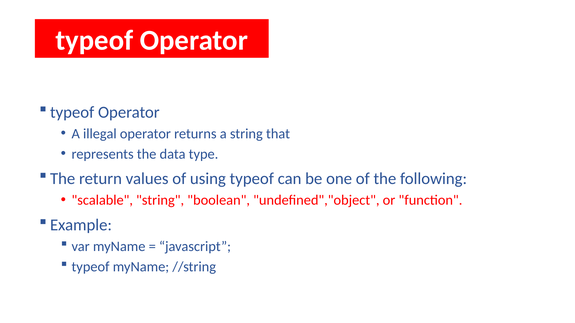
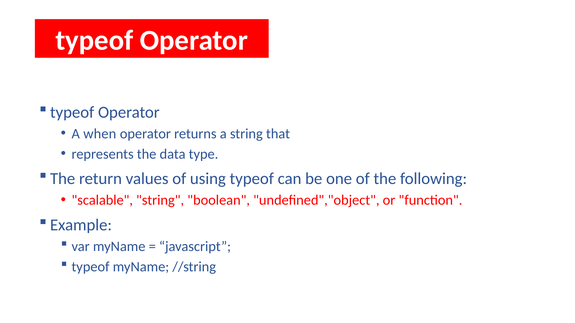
illegal: illegal -> when (100, 134)
